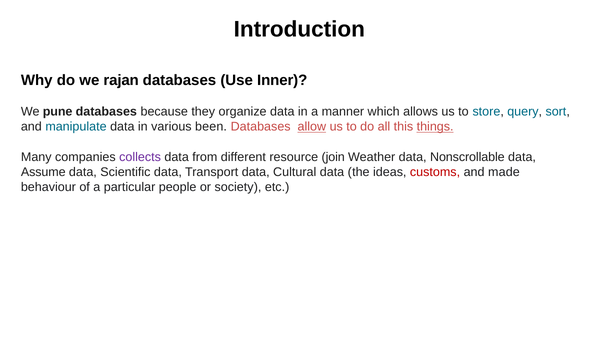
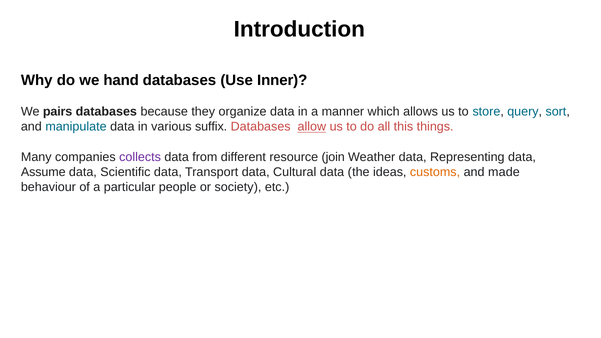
rajan: rajan -> hand (121, 80)
pune: pune -> pairs (58, 112)
been: been -> suffix (211, 127)
things underline: present -> none (435, 127)
Nonscrollable: Nonscrollable -> Representing (467, 157)
customs colour: red -> orange (435, 172)
